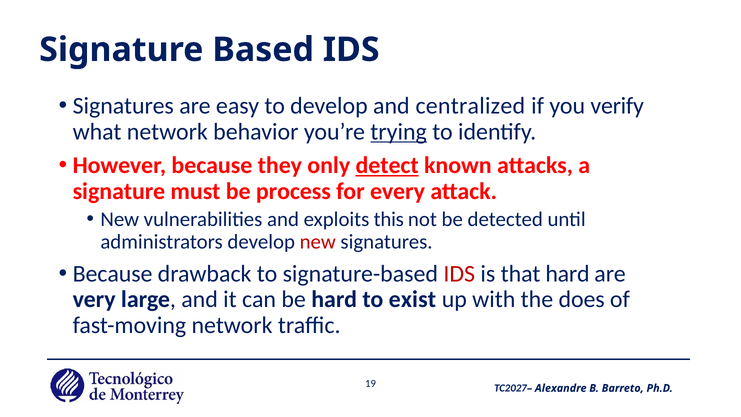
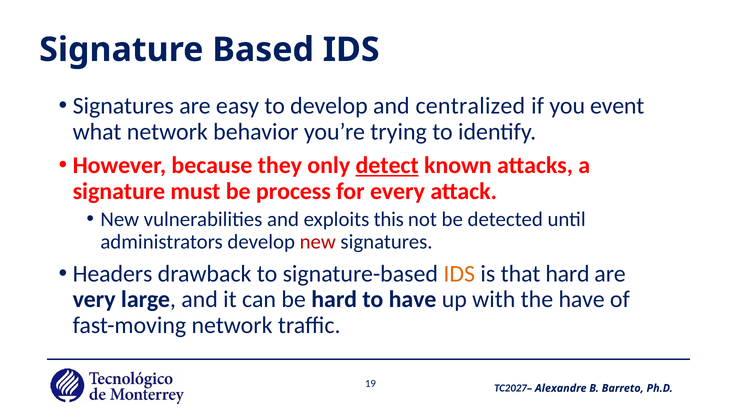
verify: verify -> event (617, 106)
trying underline: present -> none (399, 132)
Because: Because -> Headers (113, 274)
IDS colour: red -> orange (459, 274)
to exist: exist -> have (413, 299)
the does: does -> have (582, 299)
